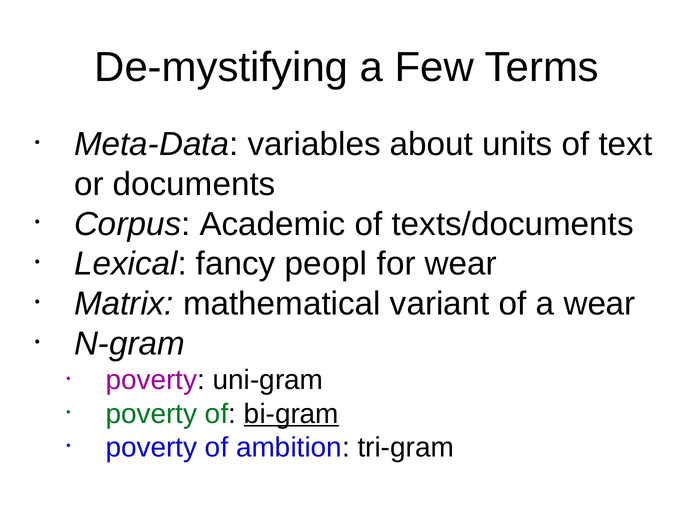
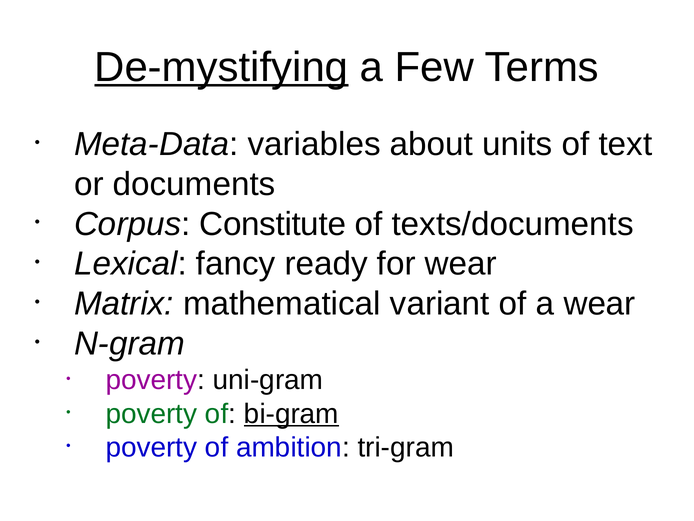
De-mystifying underline: none -> present (221, 67)
Academic: Academic -> Constitute (273, 224)
peopl: peopl -> ready (326, 264)
